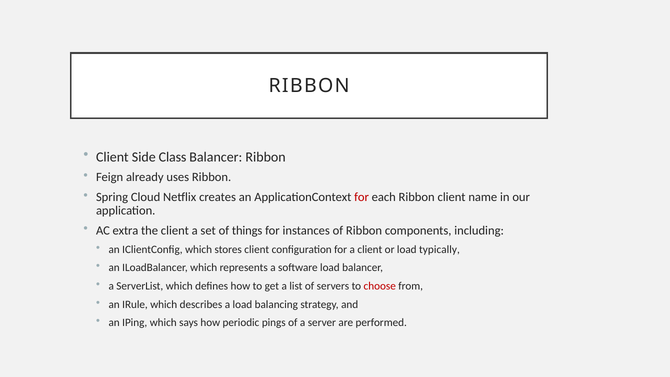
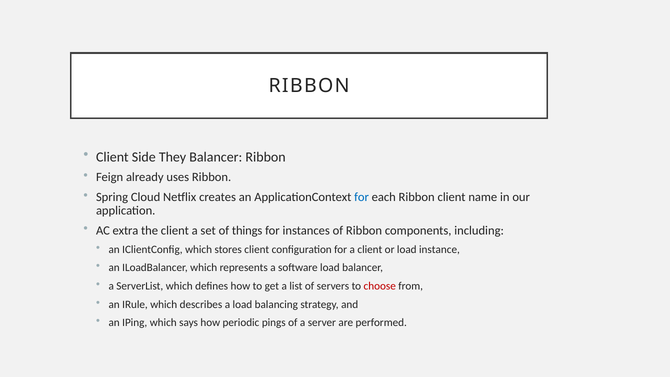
Class: Class -> They (173, 157)
for colour: red -> blue (362, 197)
typically: typically -> instance (439, 249)
